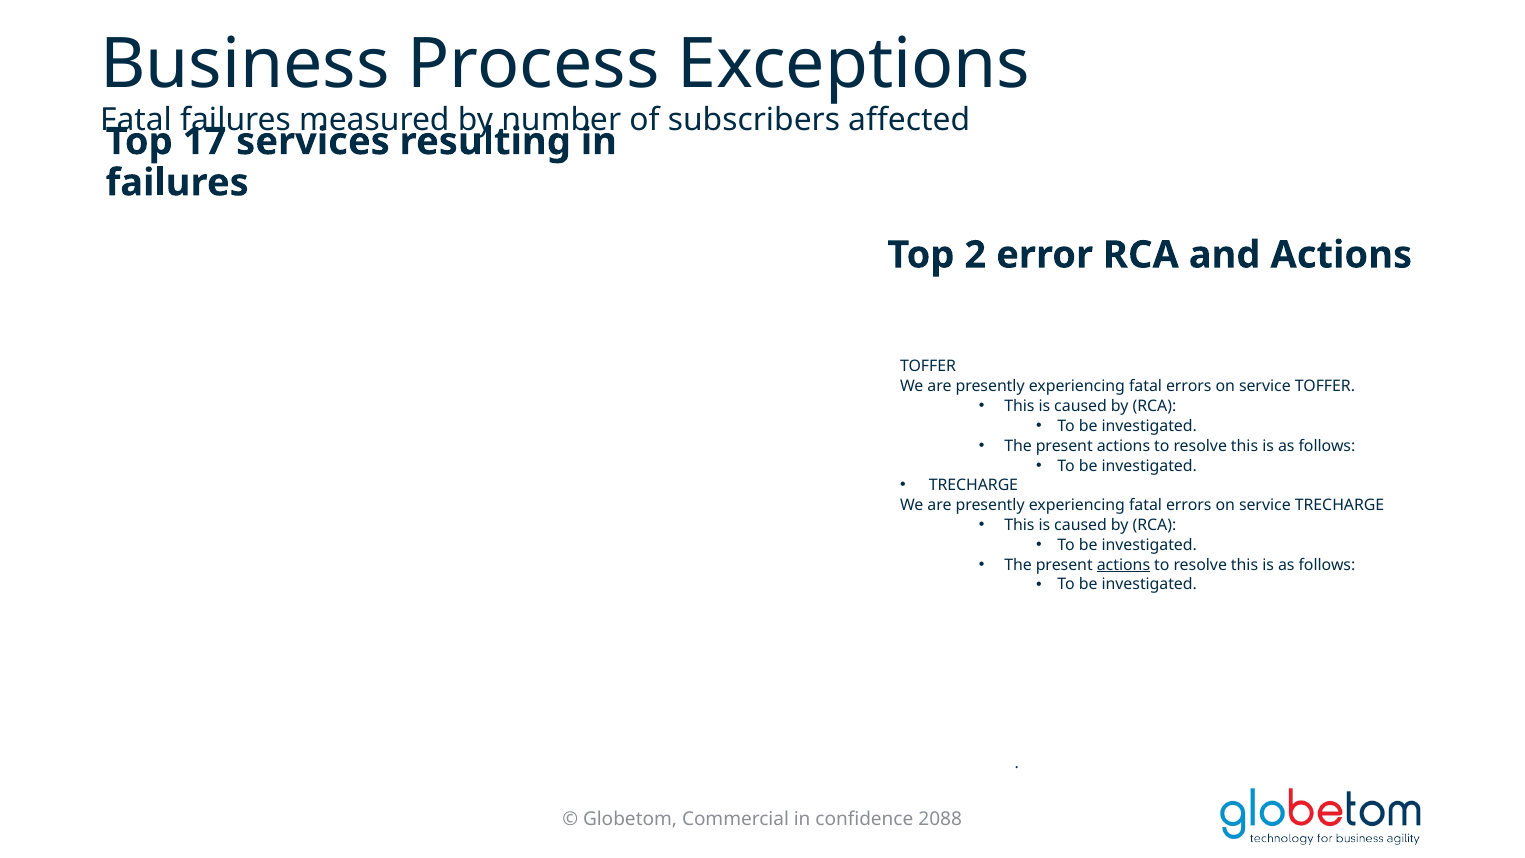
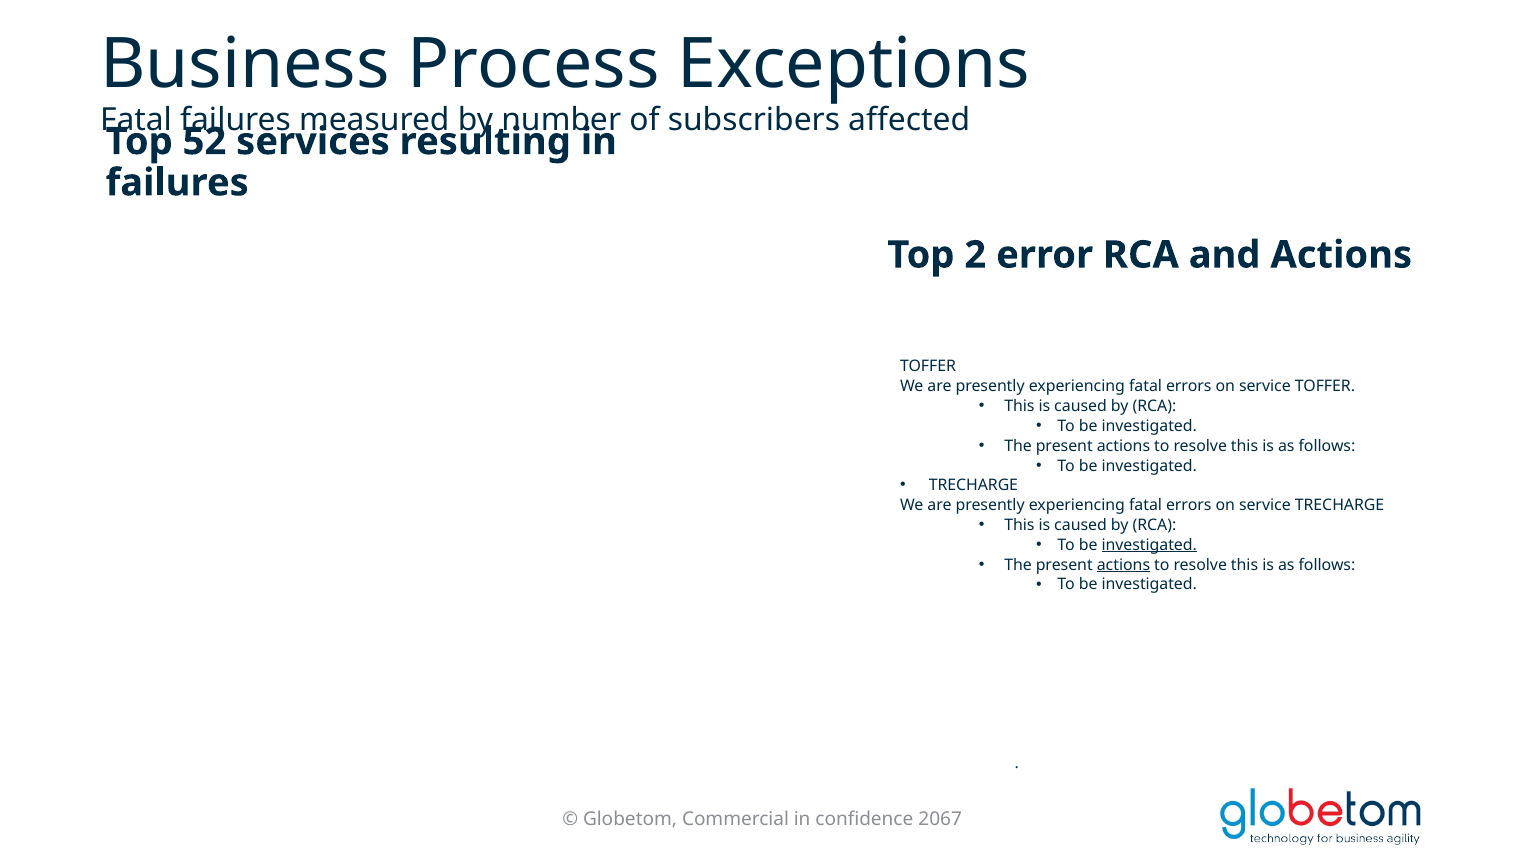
17: 17 -> 52 (204, 142)
investigated underline: none -> present (1149, 545)
2088: 2088 -> 2067 (940, 819)
